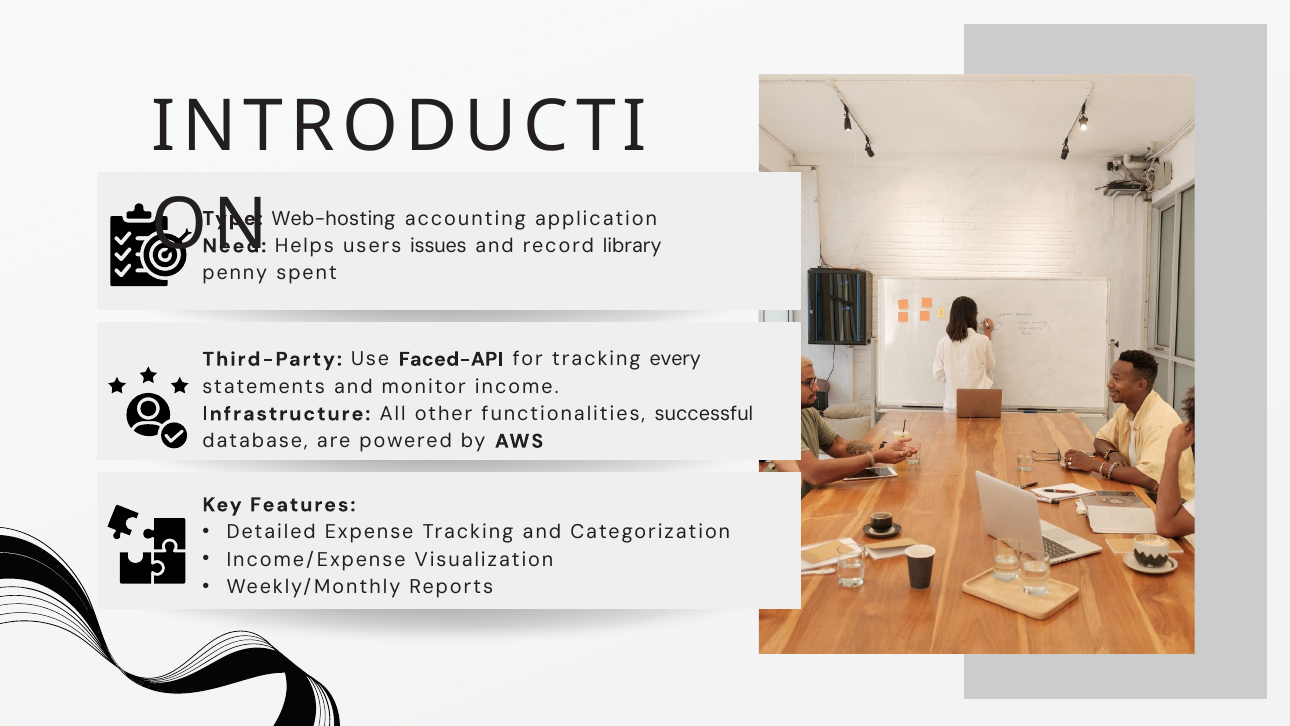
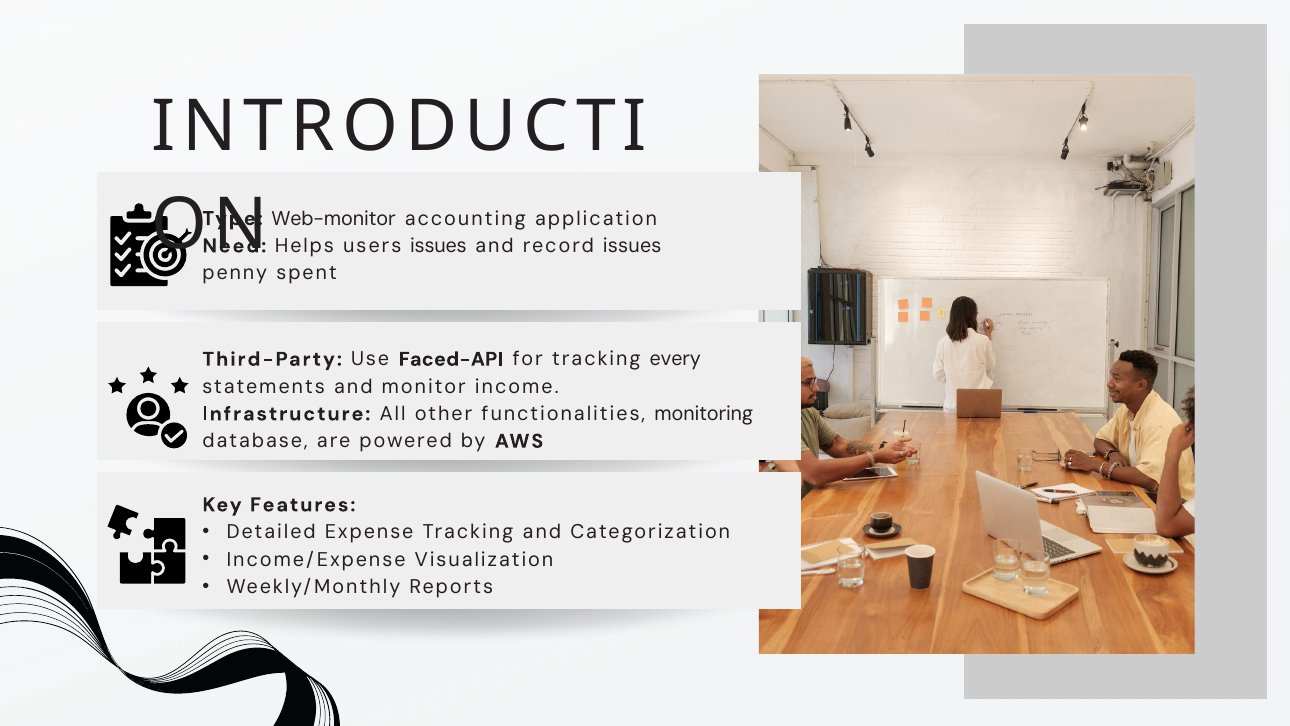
Web-hosting: Web-hosting -> Web-monitor (334, 218)
record library: library -> issues (632, 246)
successful: successful -> monitoring (704, 414)
